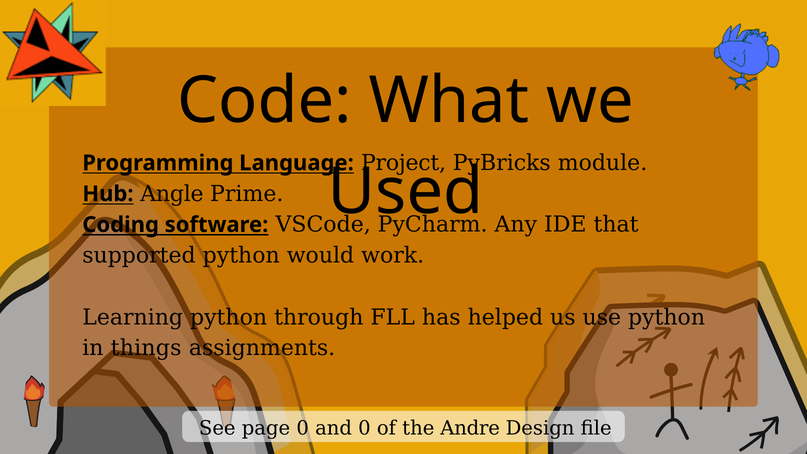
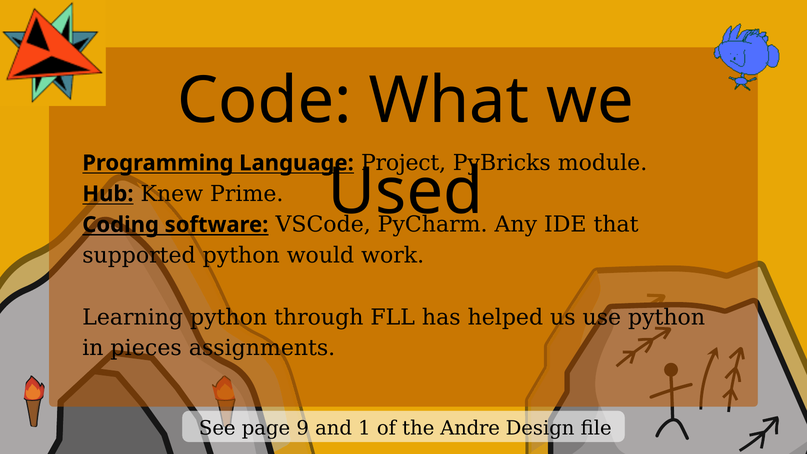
Angle: Angle -> Knew (172, 194)
things: things -> pieces (146, 348)
page 0: 0 -> 9 (303, 428)
and 0: 0 -> 1 (364, 428)
